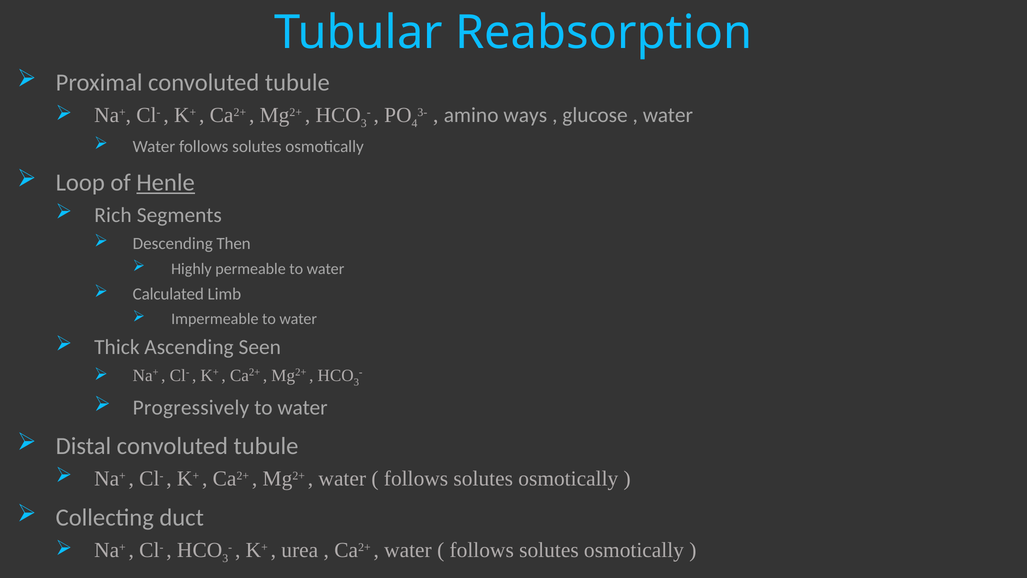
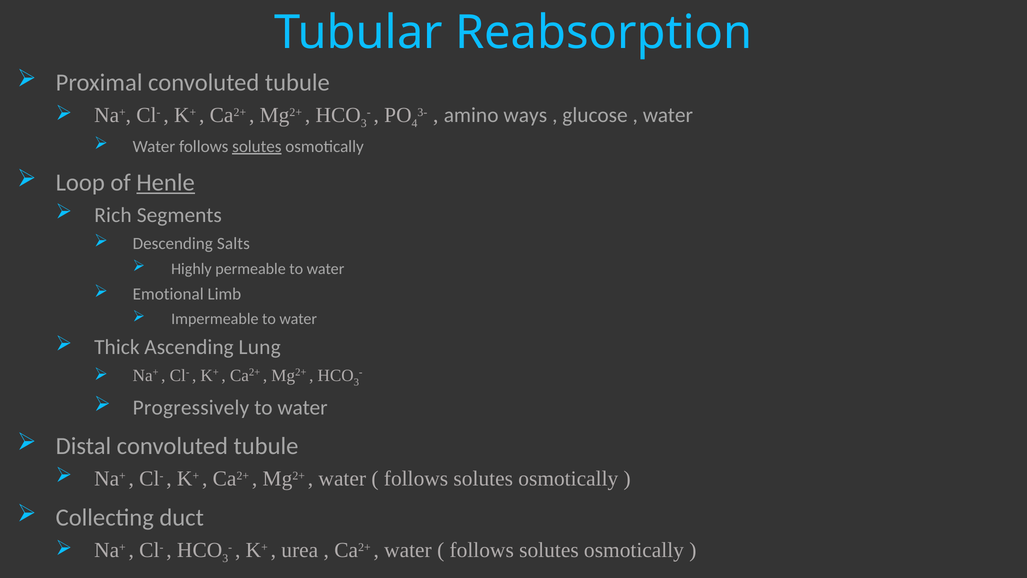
solutes underline: none -> present (257, 146)
Then: Then -> Salts (233, 243)
Calculated: Calculated -> Emotional (168, 294)
Seen: Seen -> Lung (260, 347)
